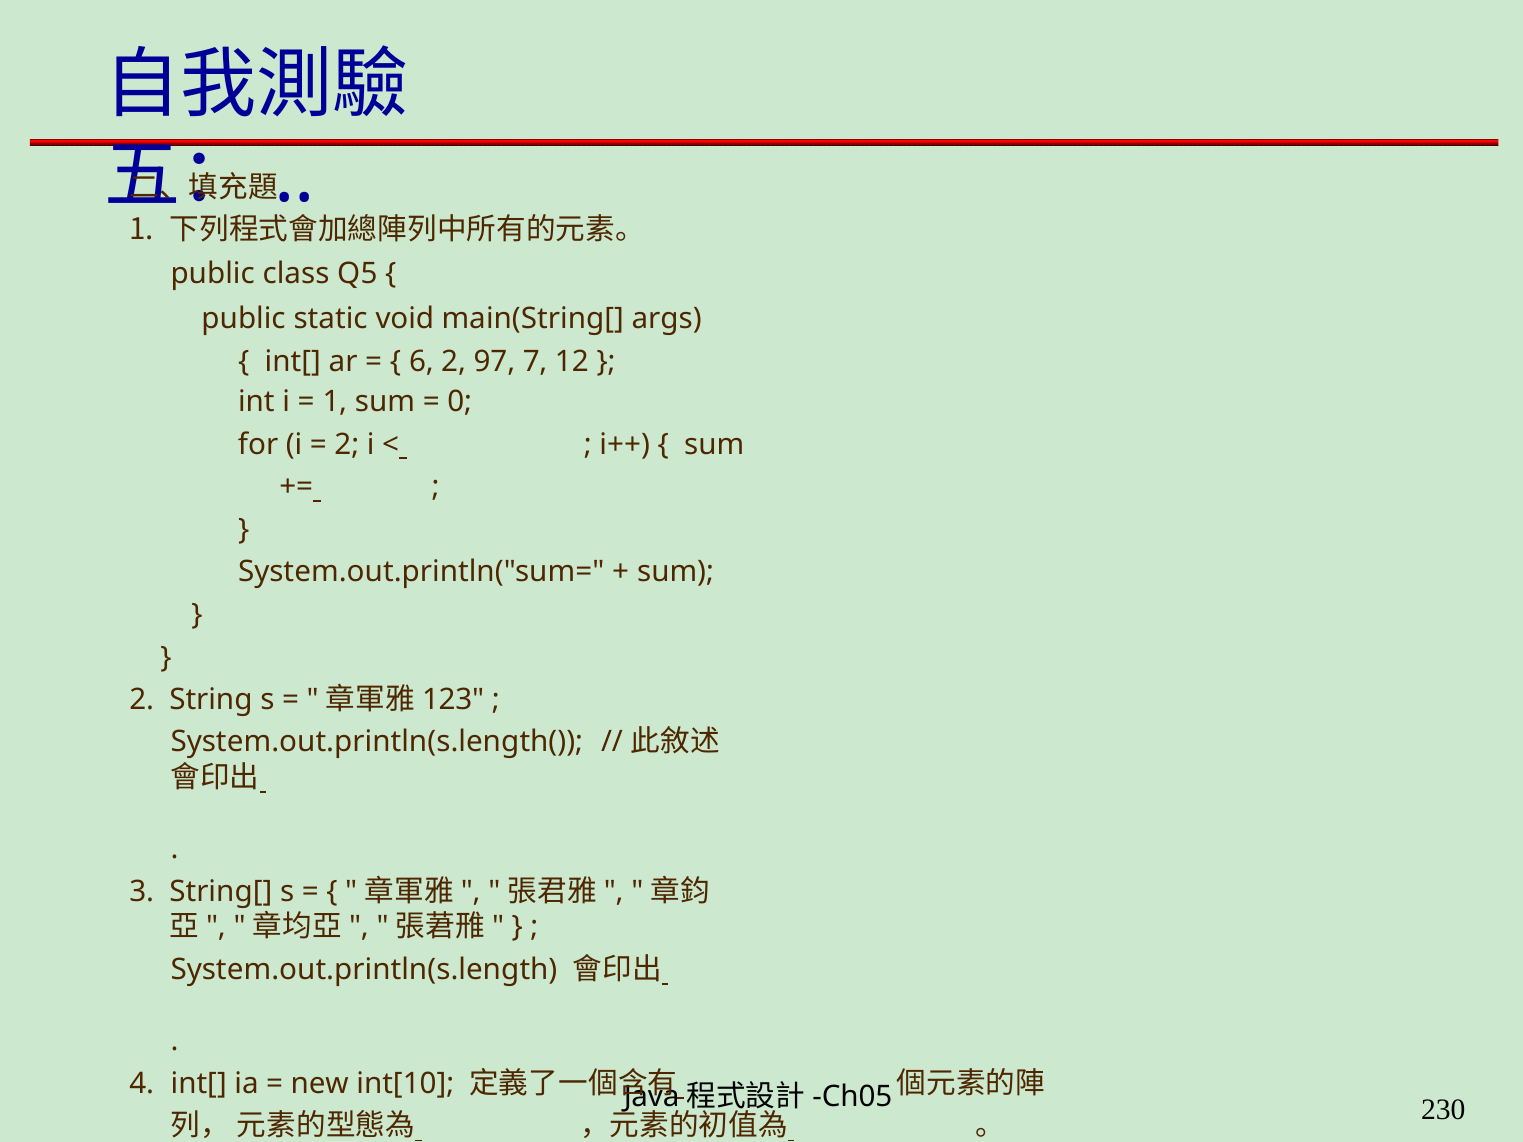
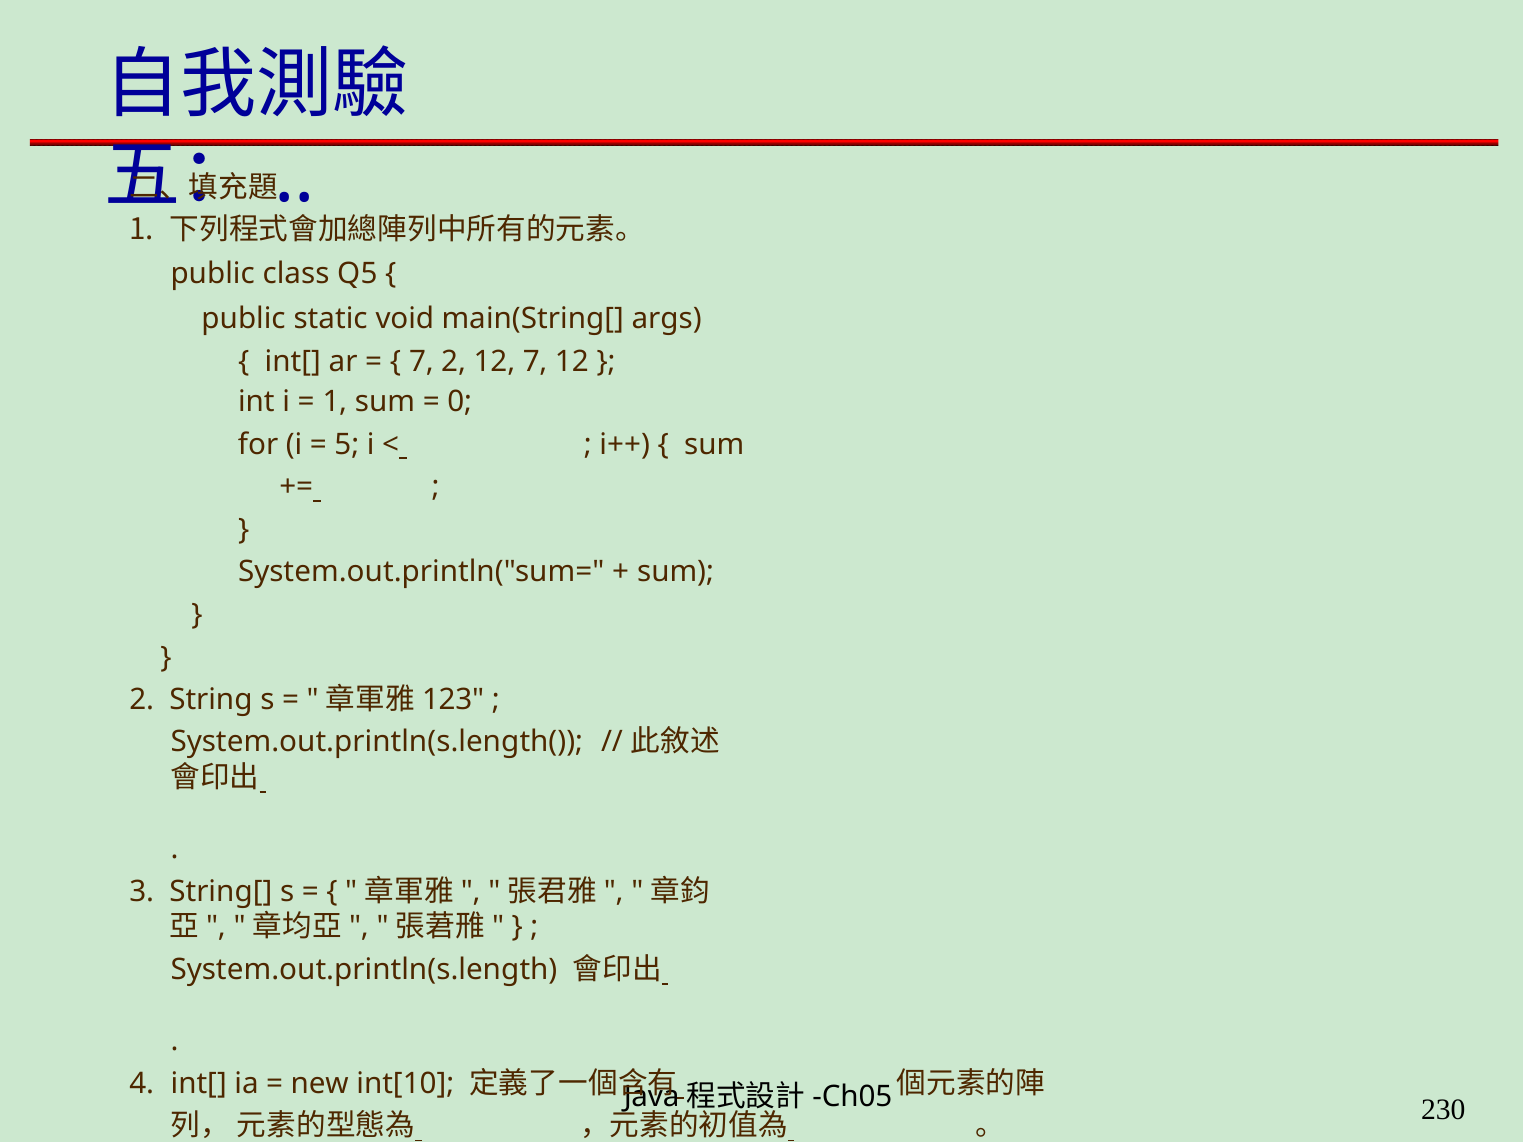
6: 6 -> 7 (421, 362)
2 97: 97 -> 12 (494, 362)
2: 2 -> 5 (347, 444)
